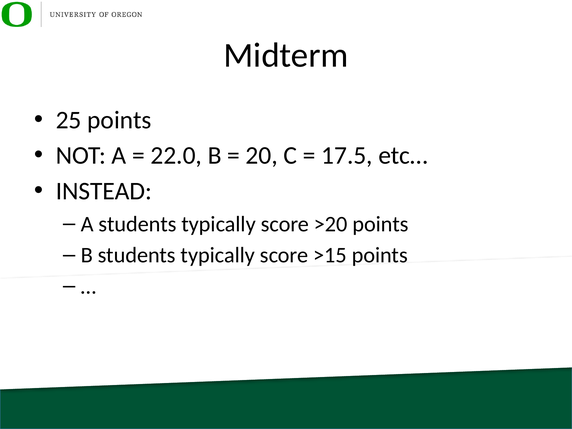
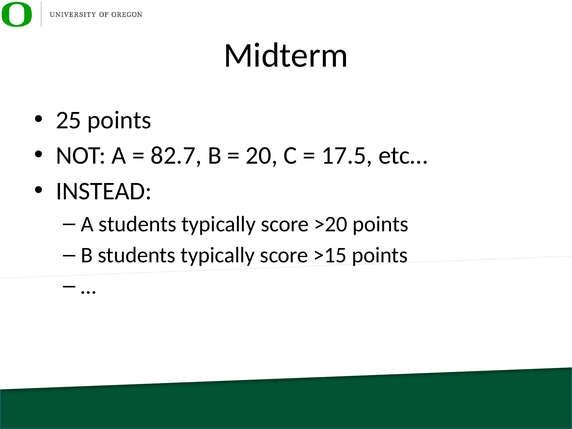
22.0: 22.0 -> 82.7 (176, 156)
